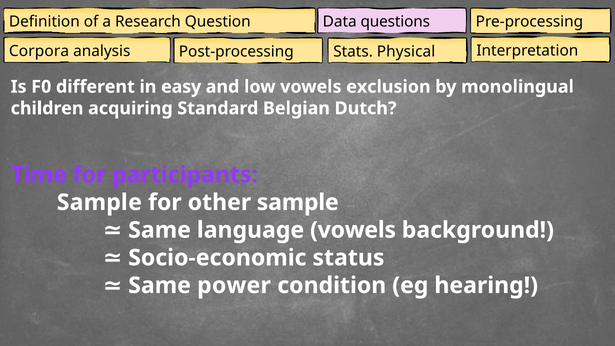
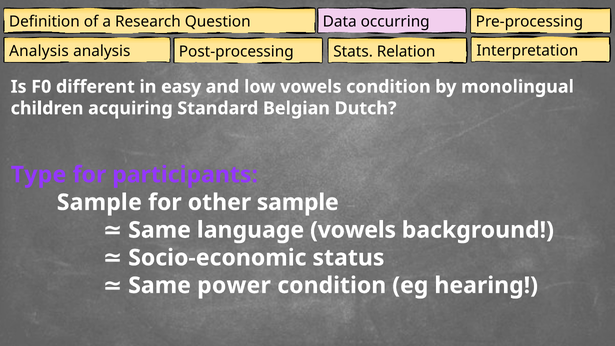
questions: questions -> occurring (395, 22)
Corpora: Corpora -> Analysis (39, 51)
Physical: Physical -> Relation (406, 51)
vowels exclusion: exclusion -> condition (388, 87)
Time: Time -> Type (39, 175)
